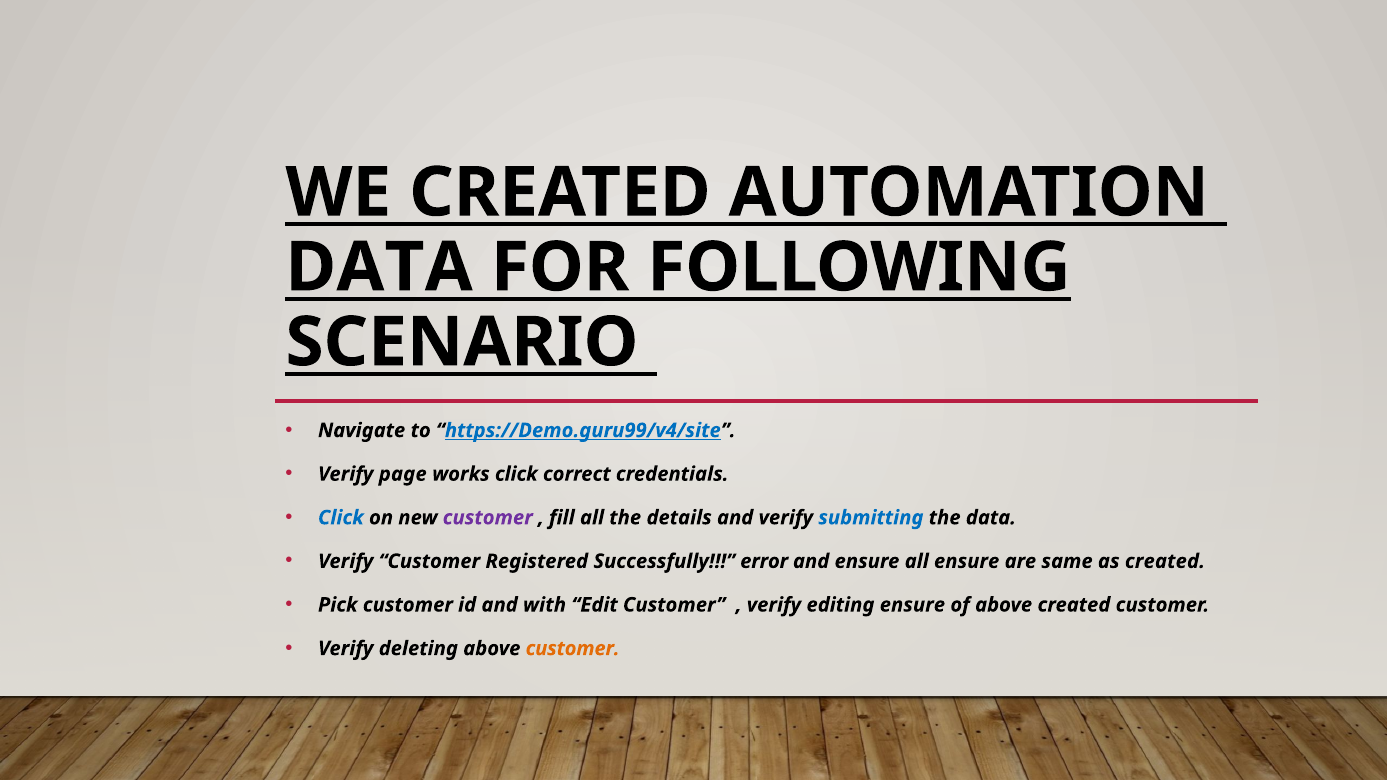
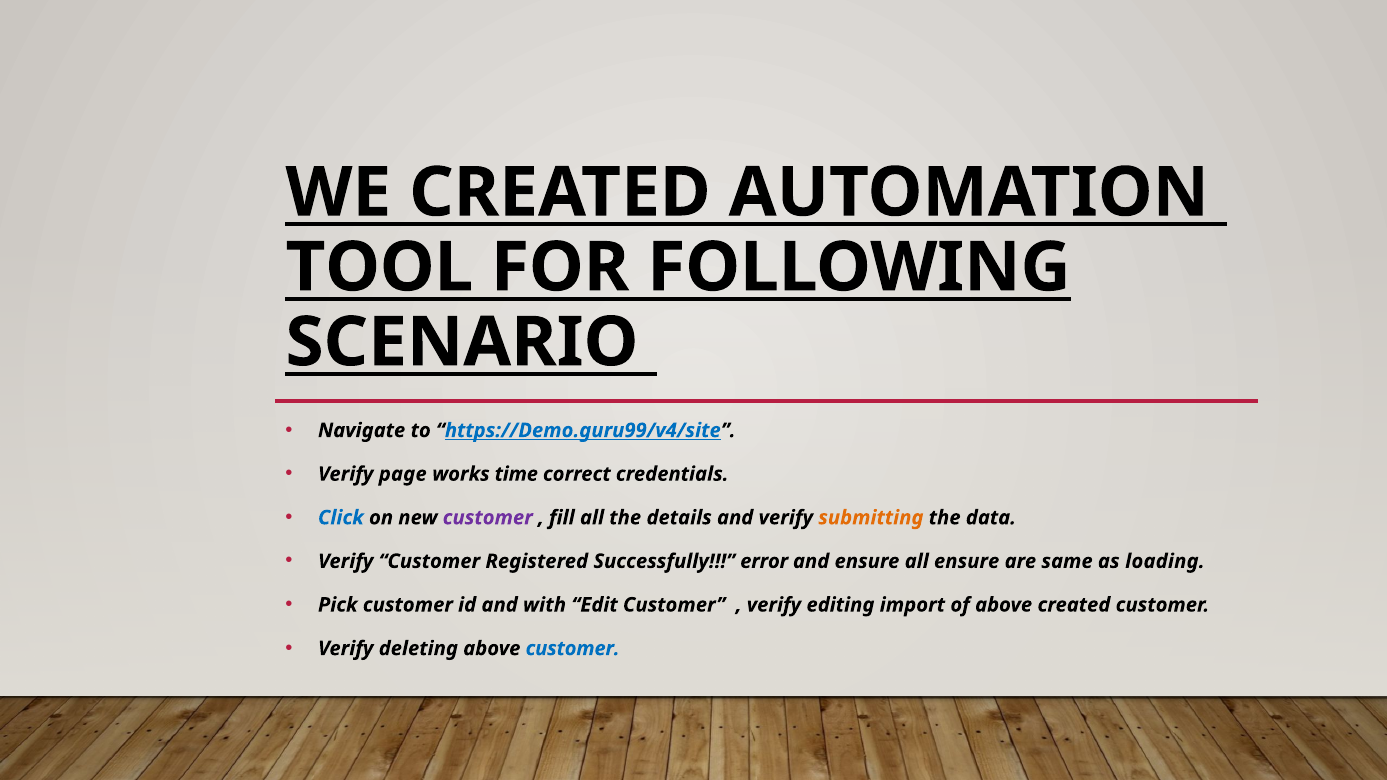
DATA: DATA -> TOOL (379, 268)
works click: click -> time (516, 474)
submitting colour: blue -> orange (871, 518)
as created: created -> loading (1165, 561)
editing ensure: ensure -> import (912, 605)
customer colour: orange -> blue (573, 649)
